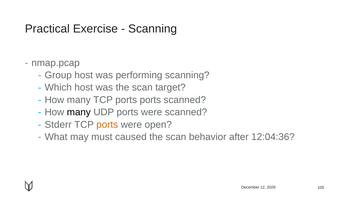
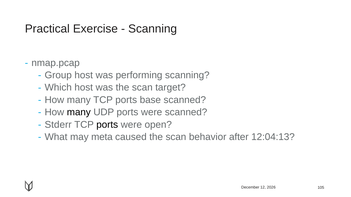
ports ports: ports -> base (150, 100)
ports colour: orange -> black (107, 125)
must: must -> meta (102, 137)
12:04:36: 12:04:36 -> 12:04:13 (273, 137)
